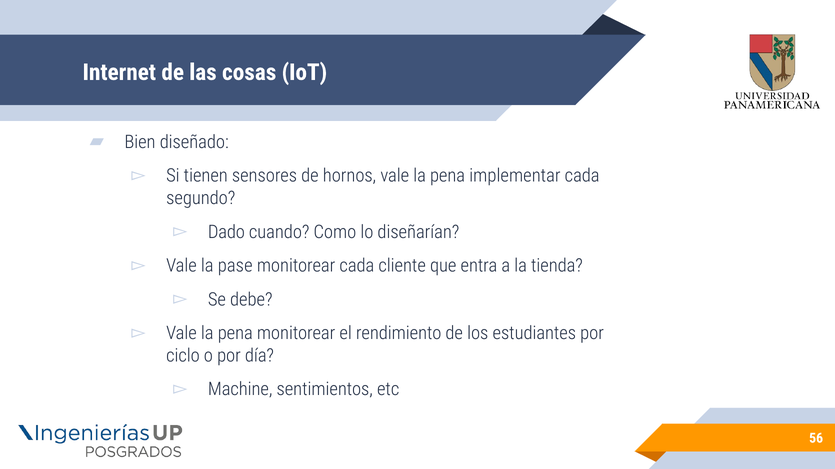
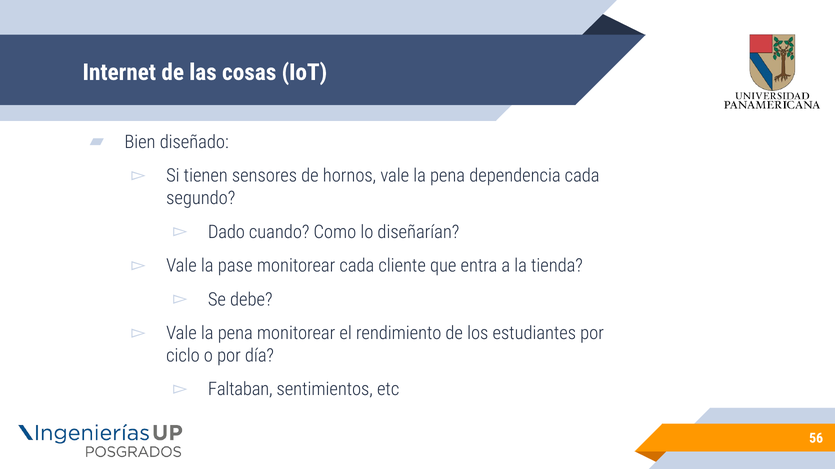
implementar: implementar -> dependencia (515, 176)
Machine: Machine -> Faltaban (240, 390)
